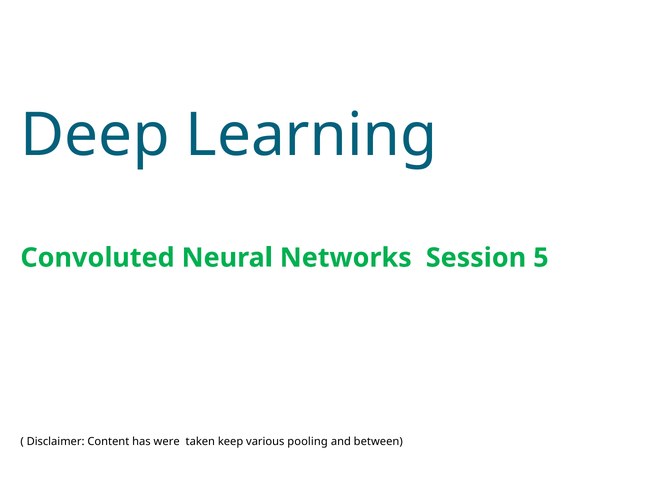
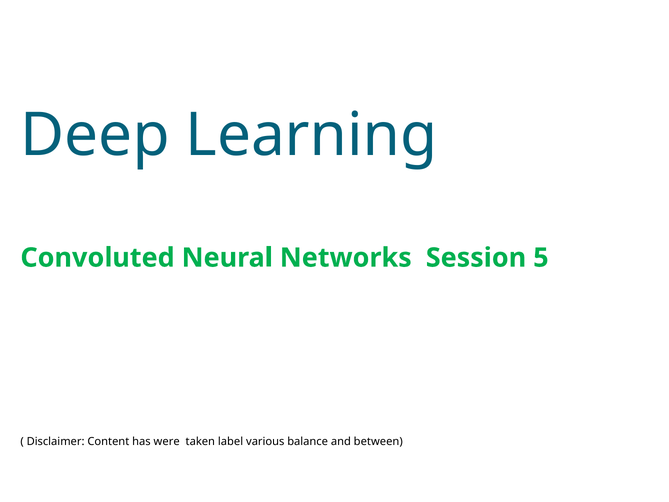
keep: keep -> label (231, 441)
pooling: pooling -> balance (308, 441)
